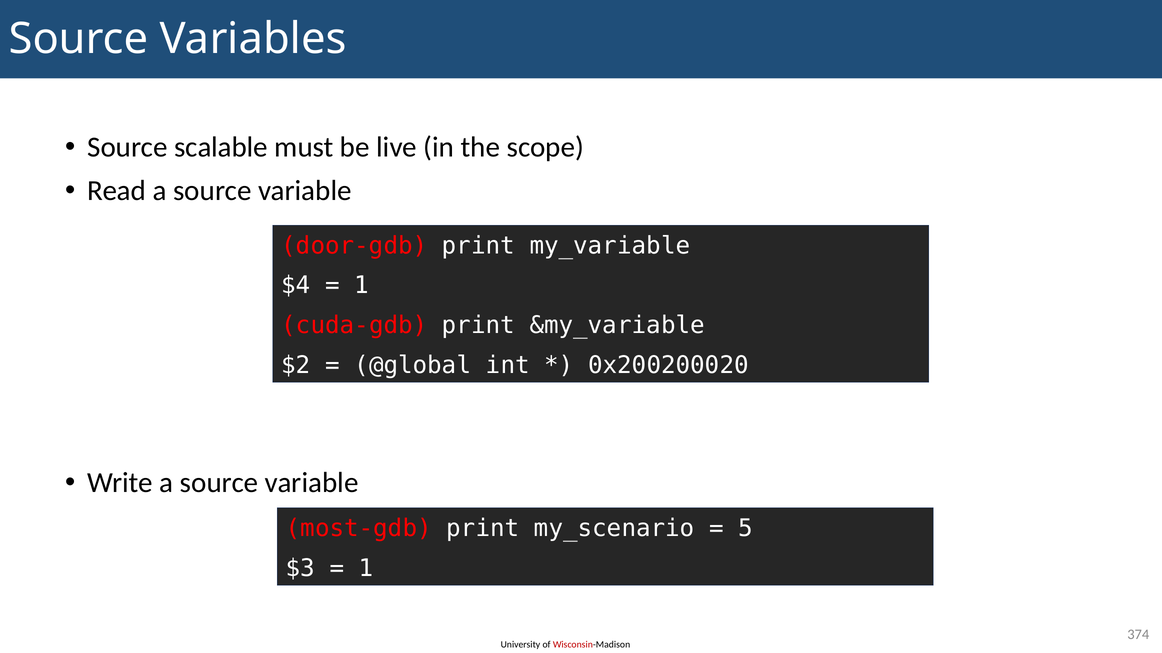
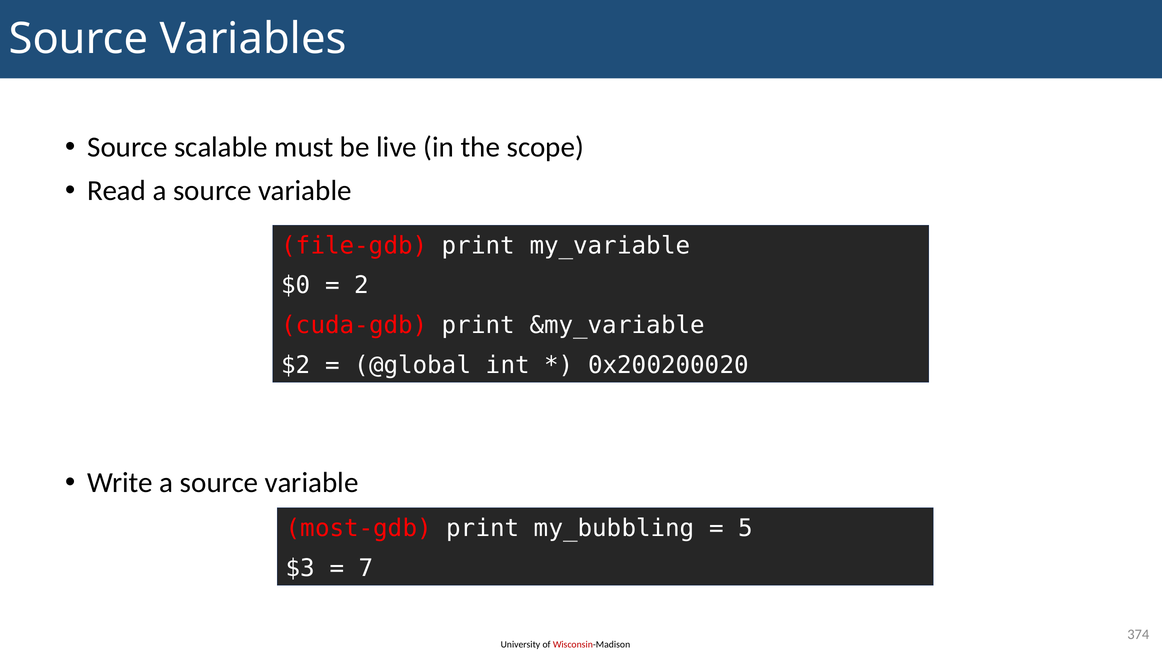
door-gdb: door-gdb -> file-gdb (354, 246)
$4: $4 -> $0 (296, 286)
1: 1 -> 2 (362, 286)
my_scenario: my_scenario -> my_bubbling (614, 529)
1: 1 -> 7 (366, 569)
